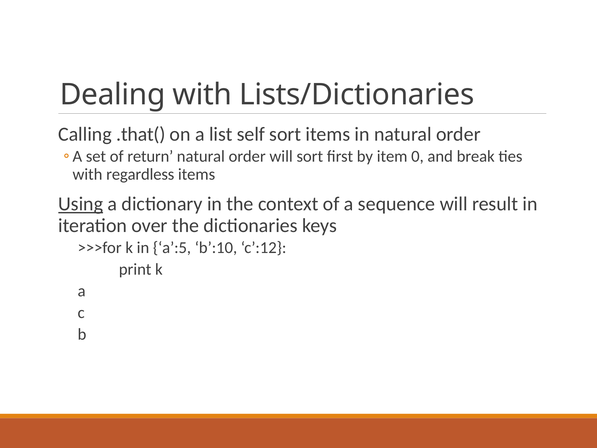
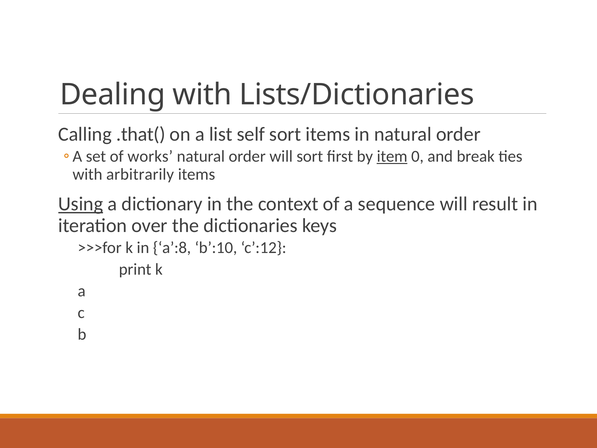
return: return -> works (150, 156)
item underline: none -> present (392, 156)
regardless: regardless -> arbitrarily (140, 174)
a’:5: a’:5 -> a’:8 (172, 248)
